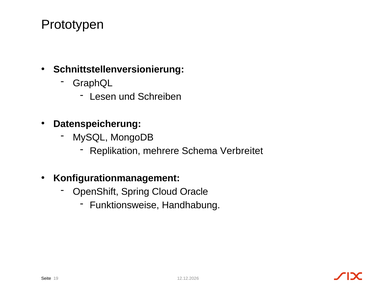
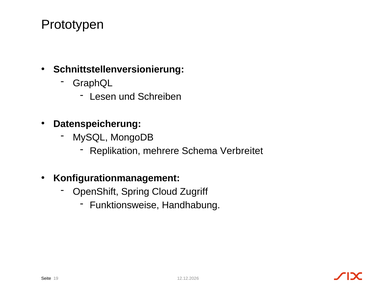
Oracle: Oracle -> Zugriff (194, 192)
